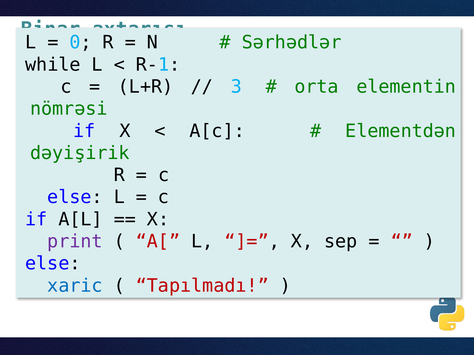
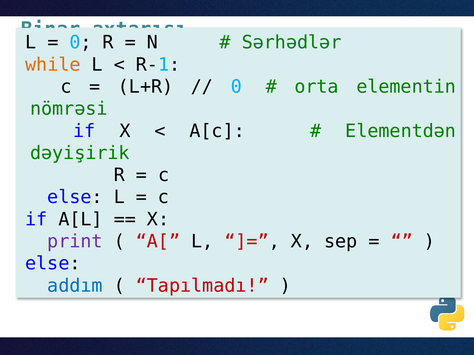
while colour: black -> orange (53, 65)
3: 3 -> 0 (236, 87)
xaric: xaric -> addım (75, 286)
